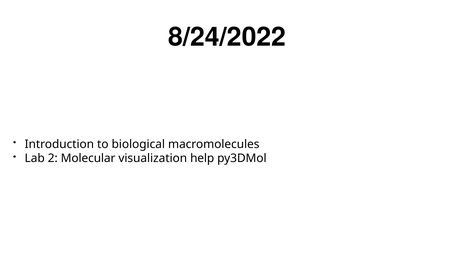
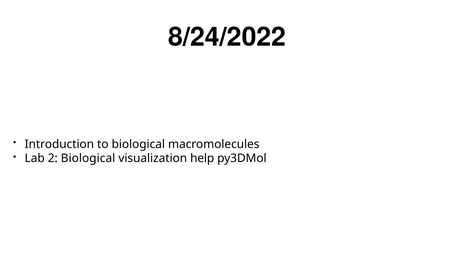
2 Molecular: Molecular -> Biological (88, 159)
